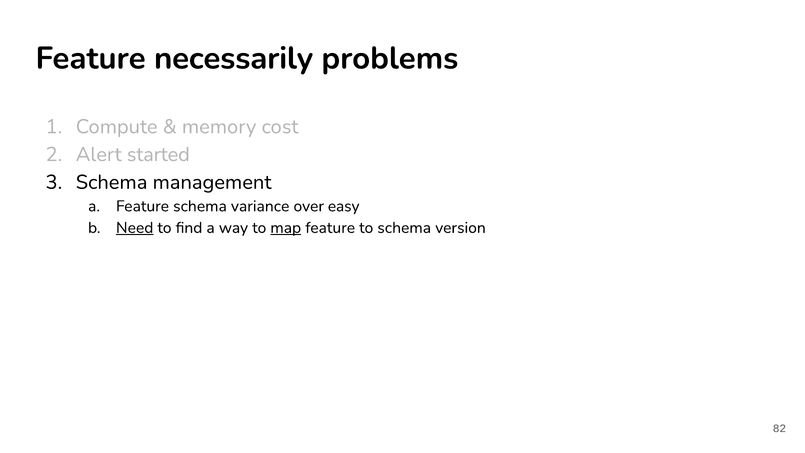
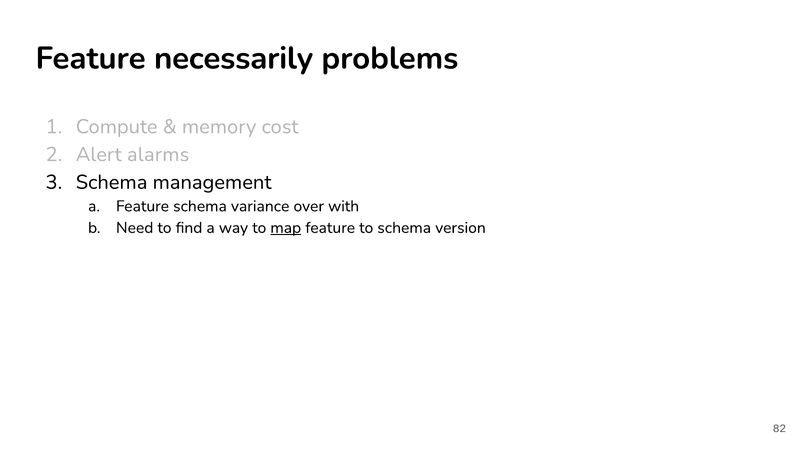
started: started -> alarms (158, 154)
easy: easy -> with (344, 206)
Need underline: present -> none (135, 228)
